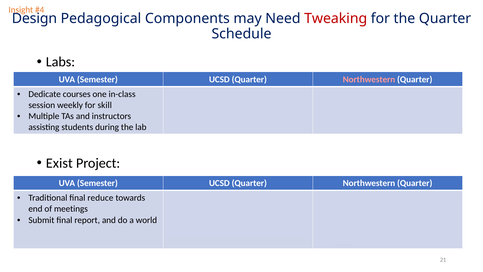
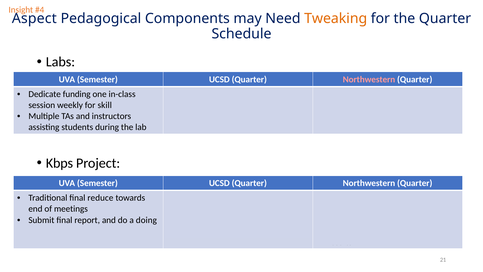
Design: Design -> Aspect (34, 19)
Tweaking colour: red -> orange (336, 19)
courses: courses -> funding (77, 94)
Exist: Exist -> Kbps (59, 163)
world: world -> doing (146, 220)
